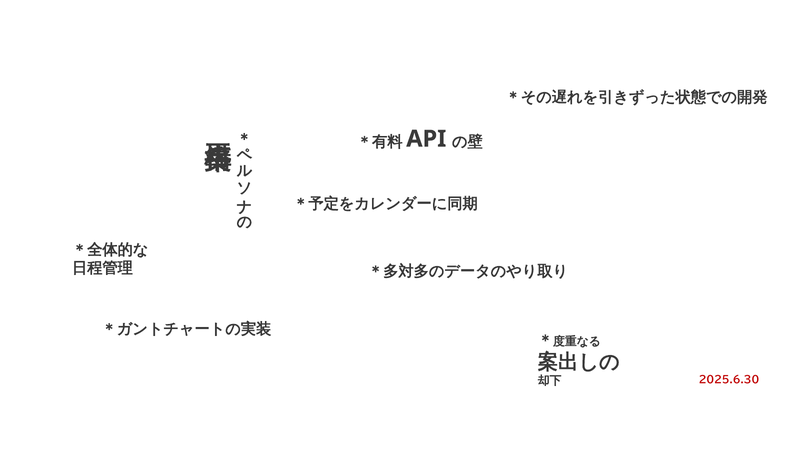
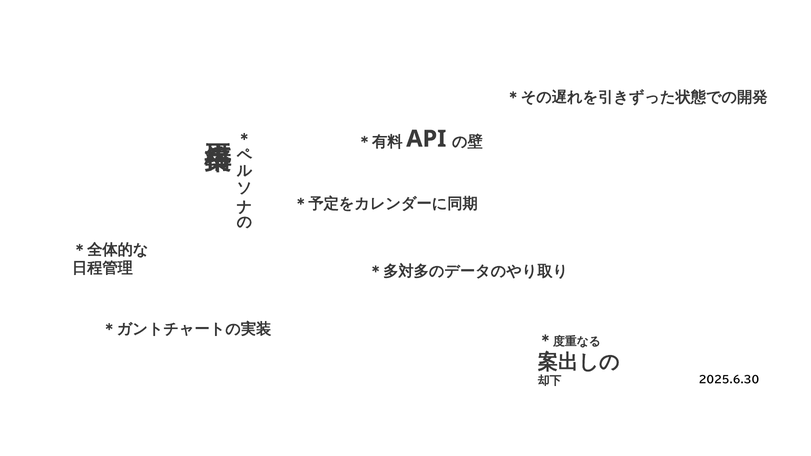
2025.6.30 colour: red -> black (729, 380)
